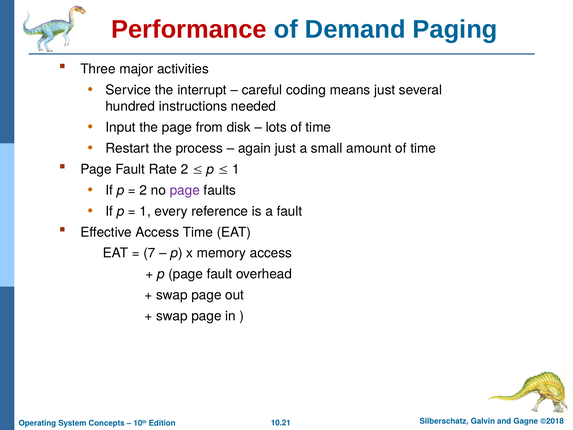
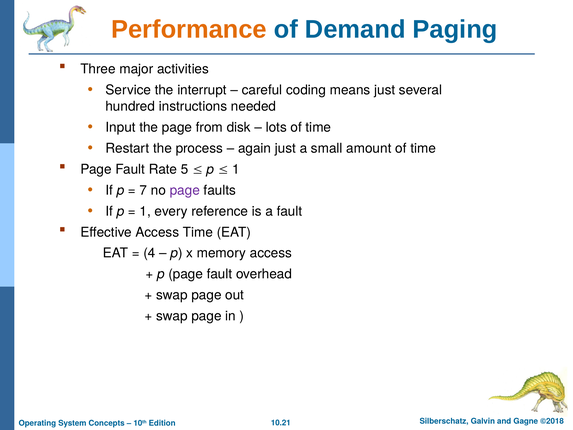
Performance colour: red -> orange (189, 29)
Rate 2: 2 -> 5 (185, 169)
2: 2 -> 7 (143, 190)
7: 7 -> 4 (149, 253)
